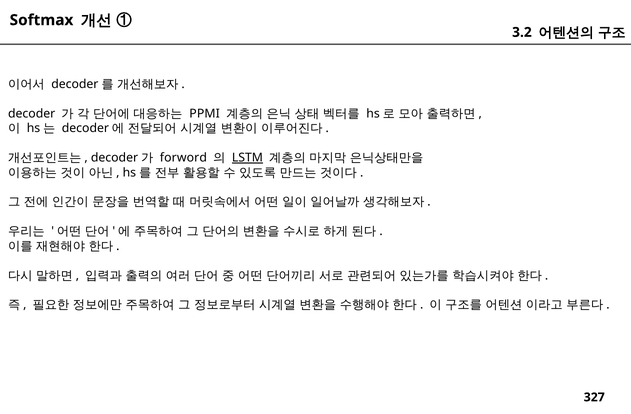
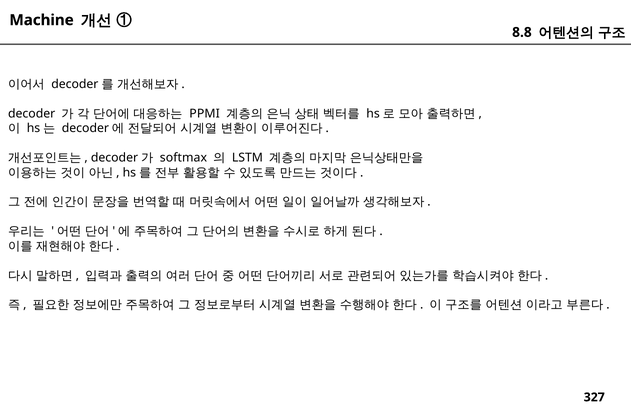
Softmax: Softmax -> Machine (42, 20)
3.2: 3.2 -> 8.8 (522, 32)
forword: forword -> softmax (183, 158)
LSTM underline: present -> none (247, 158)
